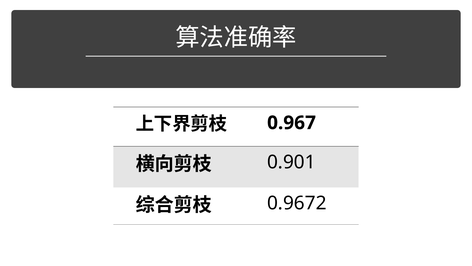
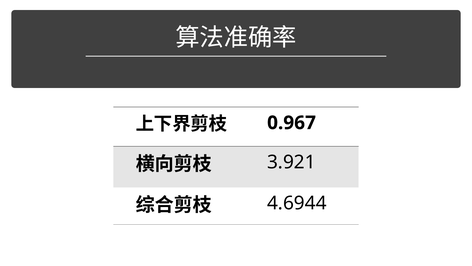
0.901: 0.901 -> 3.921 (291, 162)
0.9672: 0.9672 -> 4.6944 (297, 203)
